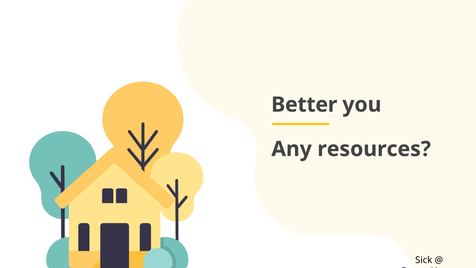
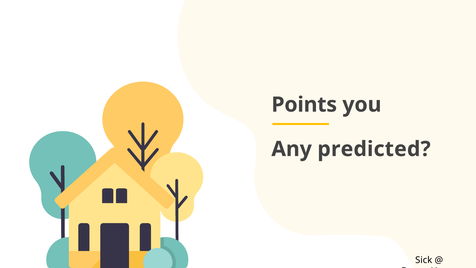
Better: Better -> Points (304, 105)
resources: resources -> predicted (374, 149)
